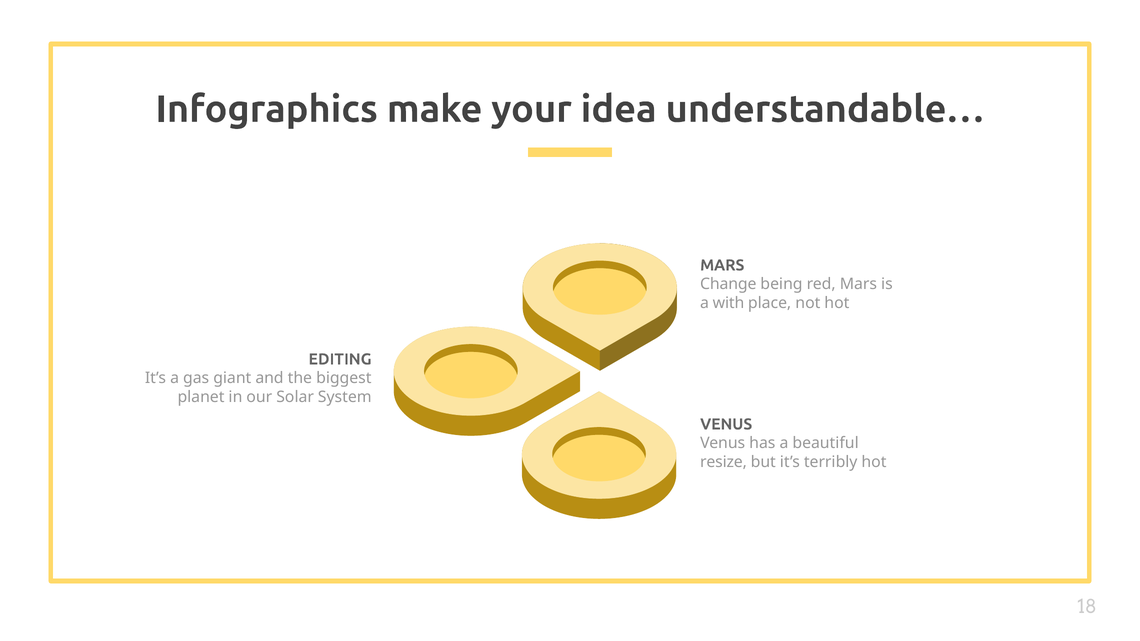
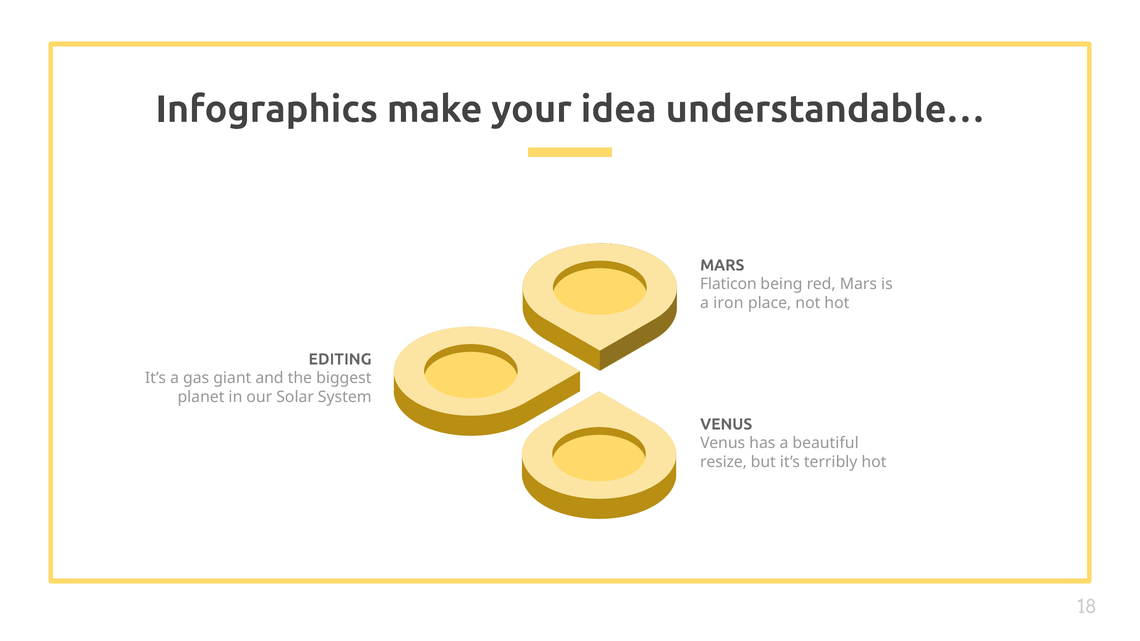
Change: Change -> Flaticon (728, 284)
with: with -> iron (728, 303)
